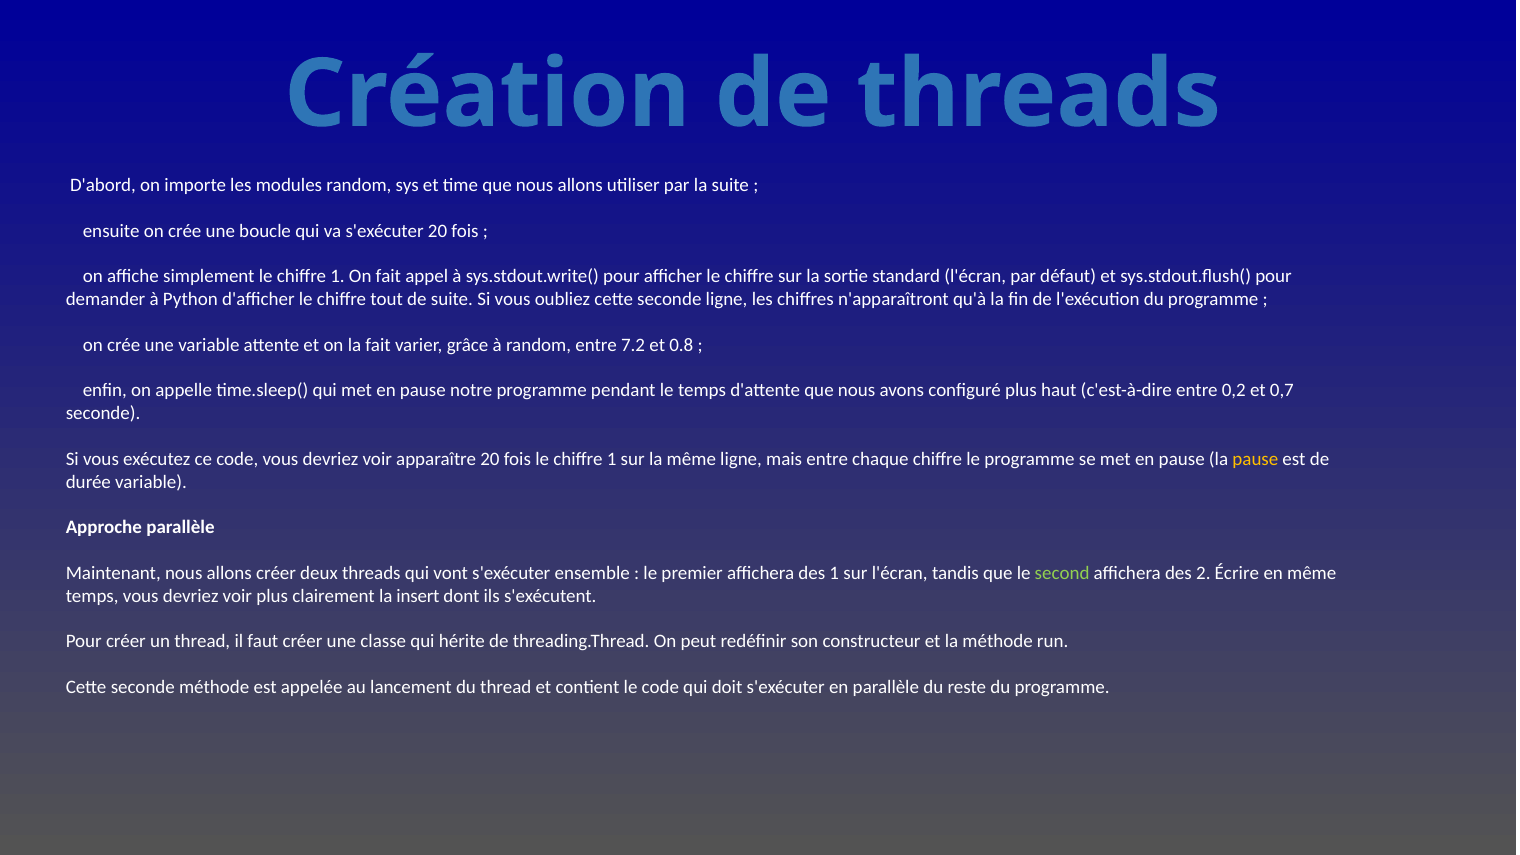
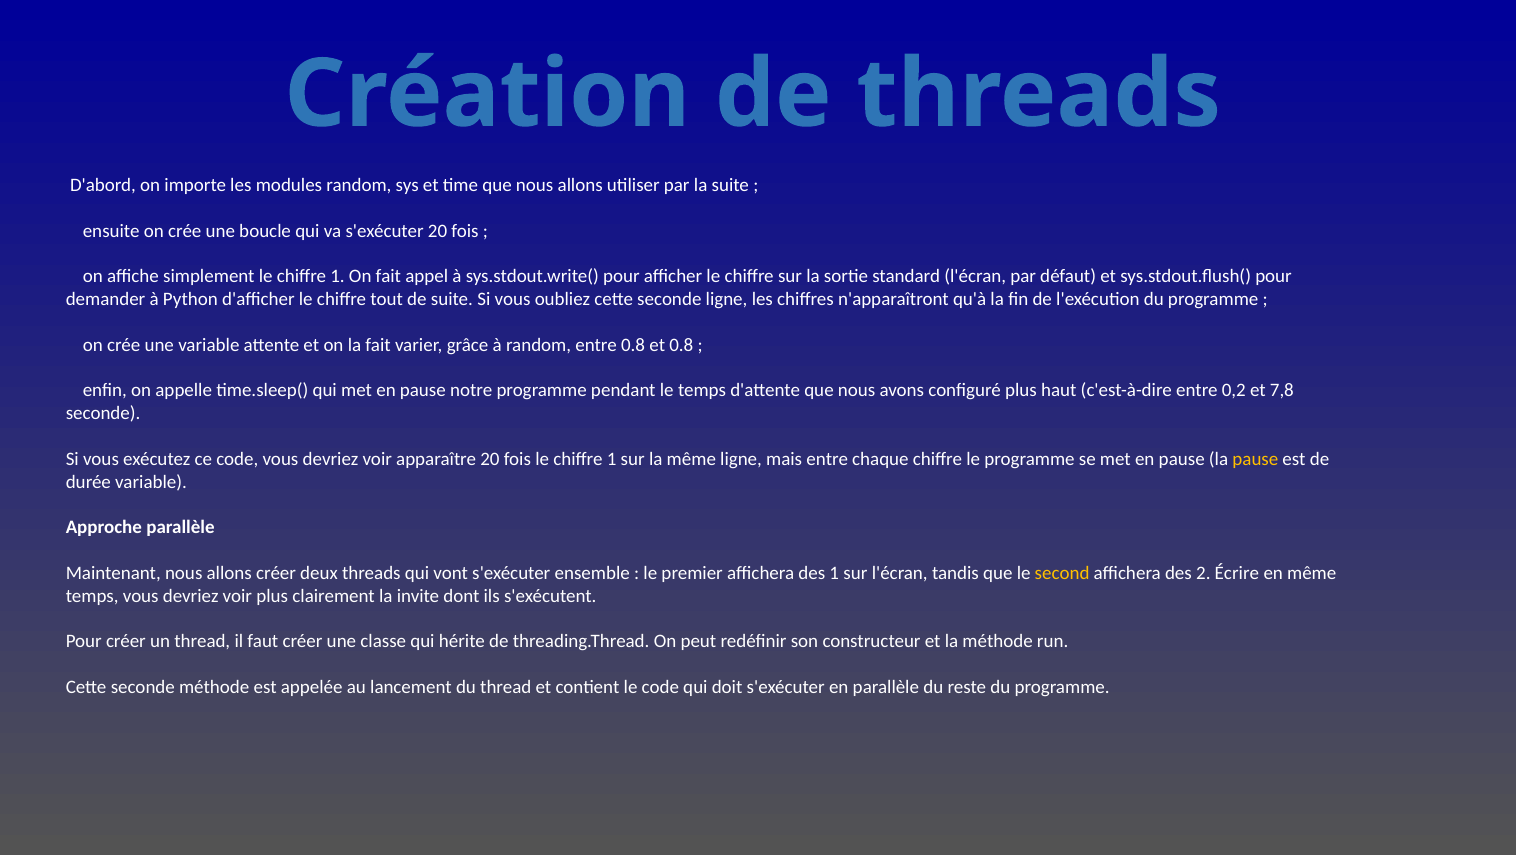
entre 7.2: 7.2 -> 0.8 (633, 345)
0,7: 0,7 -> 7,8 (1282, 391)
second colour: light green -> yellow (1062, 573)
insert: insert -> invite (418, 596)
